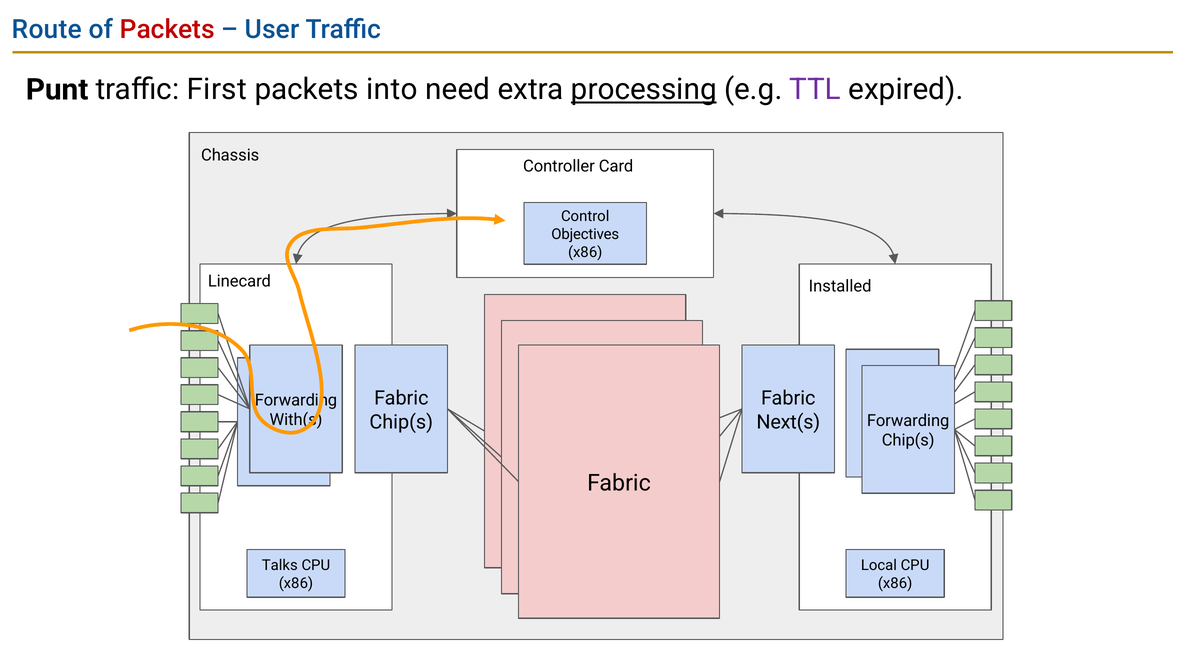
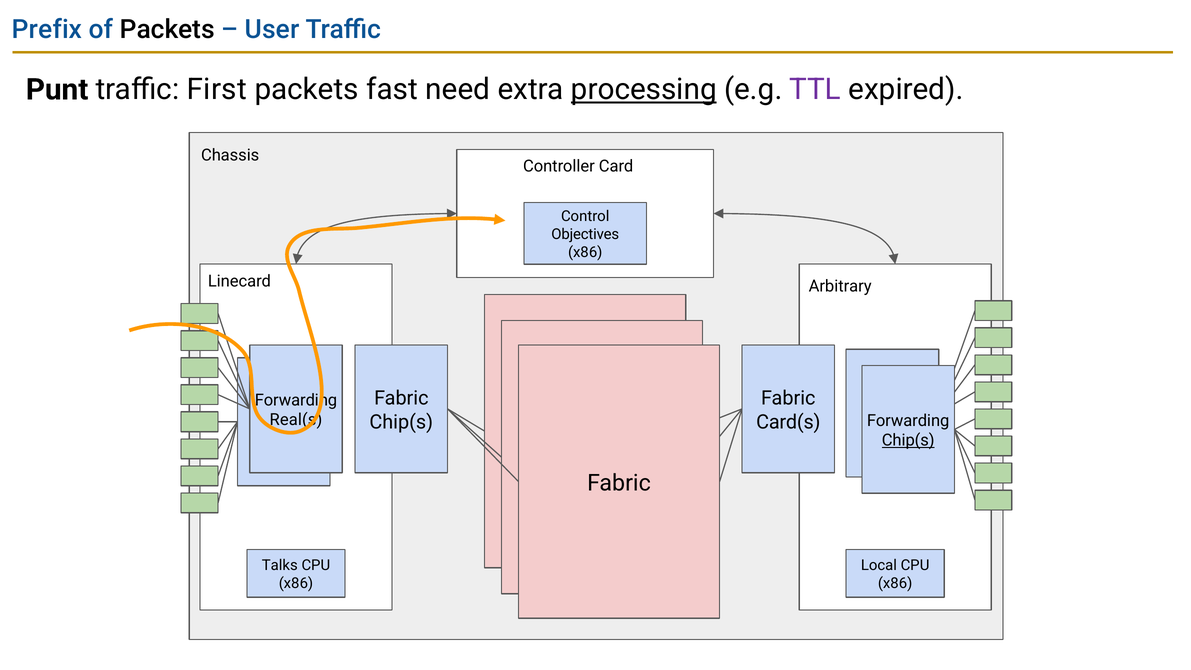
Route: Route -> Prefix (47, 30)
Packets colour: red -> black (167, 30)
into: into -> fast (392, 90)
Installed: Installed -> Arbitrary (840, 286)
With(s: With(s -> Real(s (296, 420)
Next(s: Next(s -> Card(s (788, 422)
Chip(s underline: none -> present (908, 441)
